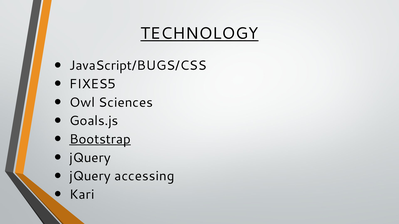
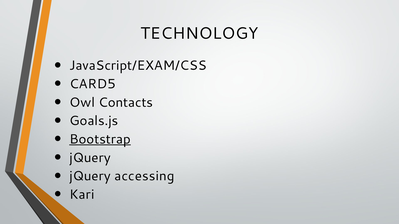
TECHNOLOGY underline: present -> none (199, 34)
JavaScript/BUGS/CSS: JavaScript/BUGS/CSS -> JavaScript/EXAM/CSS (138, 66)
FIXES5: FIXES5 -> CARD5 (93, 84)
Sciences: Sciences -> Contacts (126, 103)
